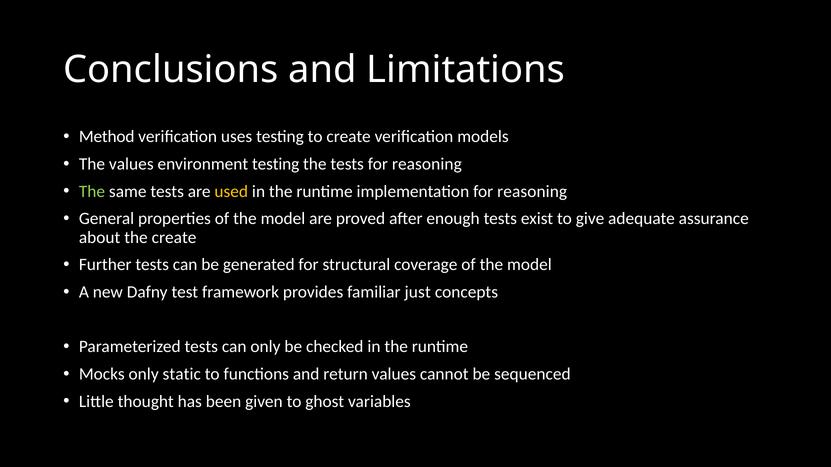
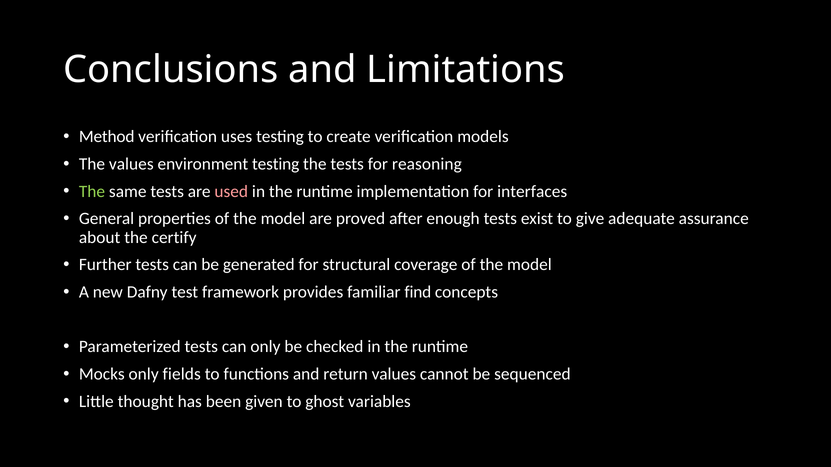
used colour: yellow -> pink (231, 192)
implementation for reasoning: reasoning -> interfaces (532, 192)
the create: create -> certify (174, 238)
just: just -> find (418, 292)
static: static -> fields (182, 374)
